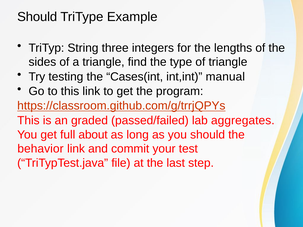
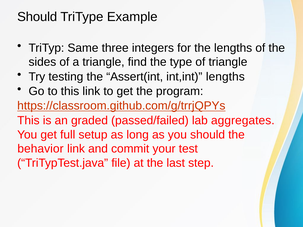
String: String -> Same (83, 48)
Cases(int: Cases(int -> Assert(int (135, 77)
int,int manual: manual -> lengths (225, 77)
about: about -> setup (93, 135)
